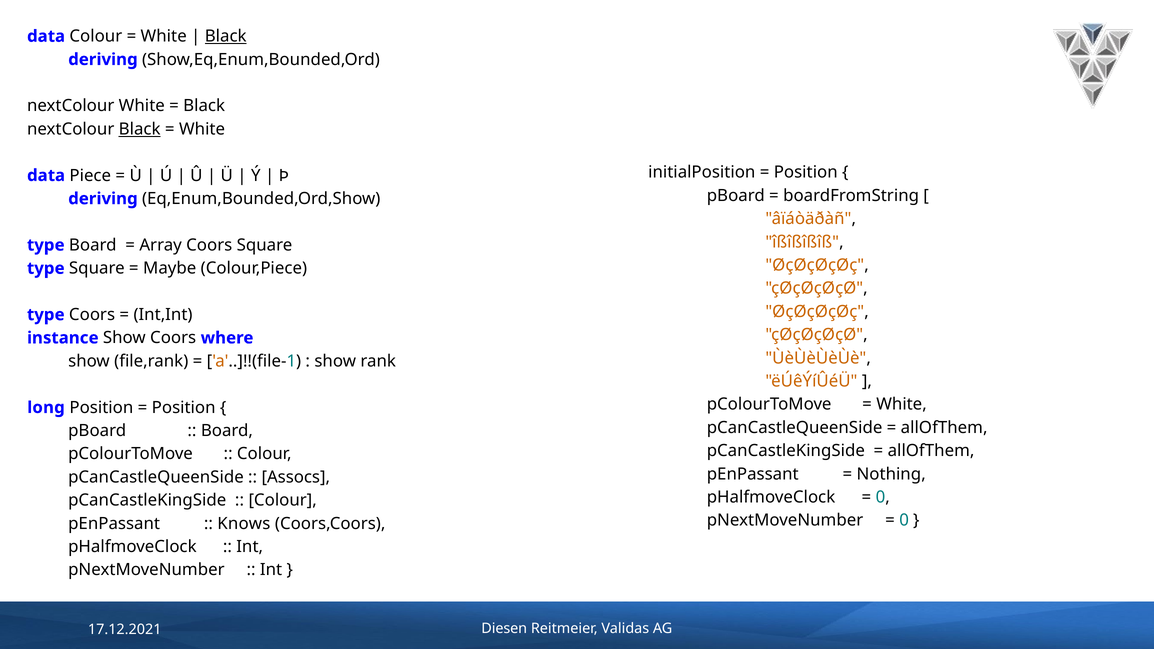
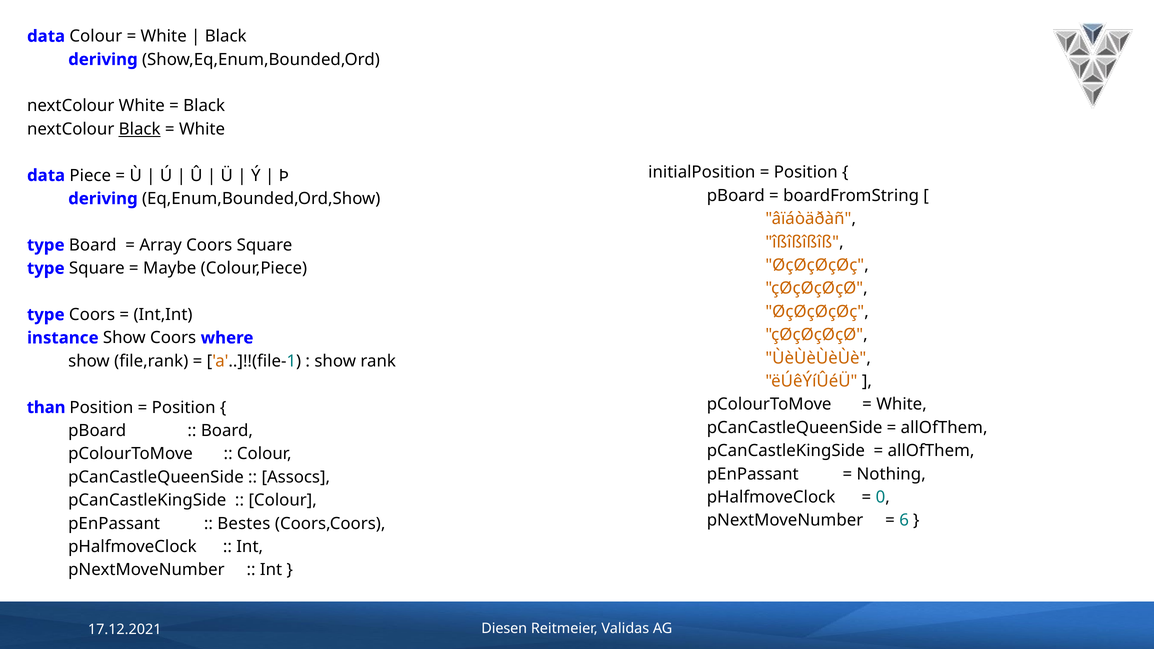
Black underline: present -> none (226, 36)
long: long -> than (46, 408)
0: 0 -> 6 (904, 520)
Knows: Knows -> Bestes (244, 524)
